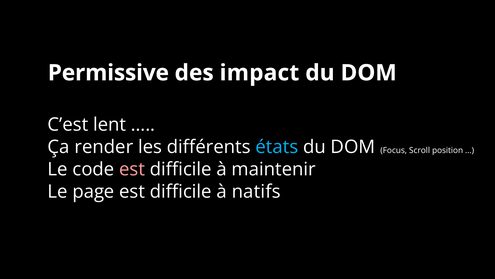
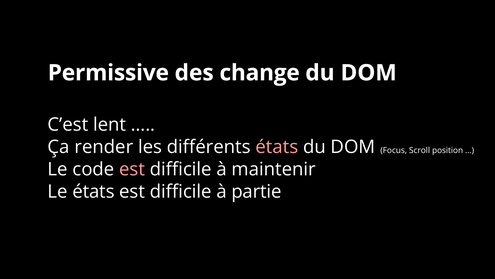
impact: impact -> change (260, 73)
états colour: light blue -> pink (277, 147)
Le page: page -> états (94, 191)
natifs: natifs -> partie (256, 191)
